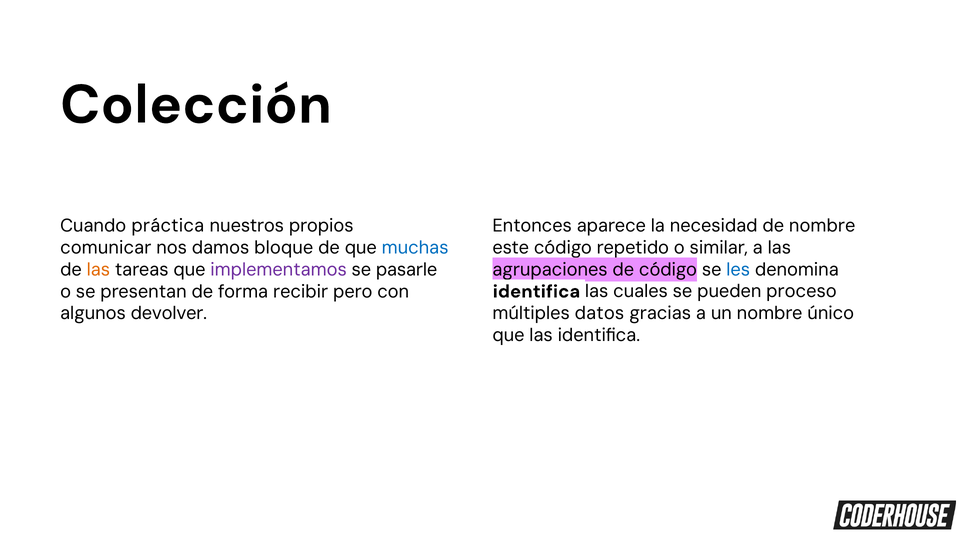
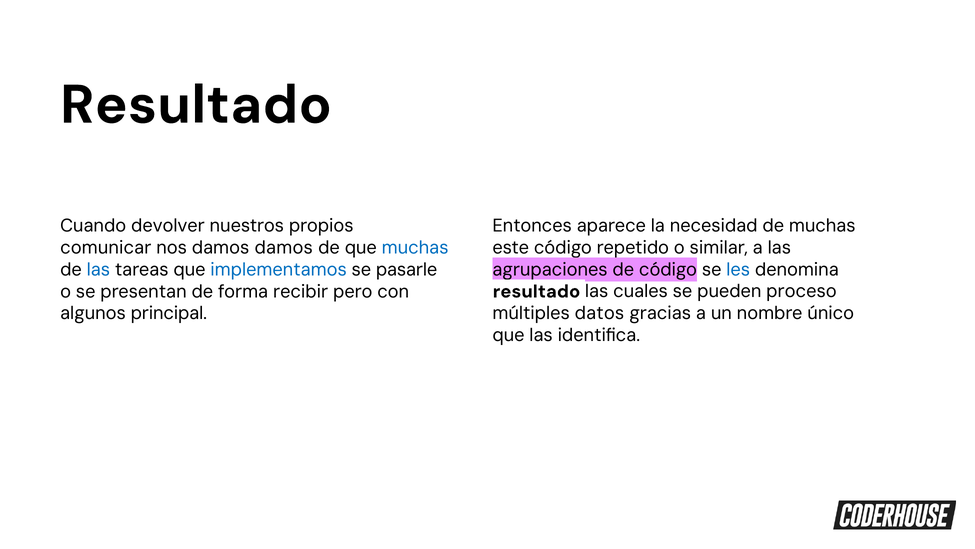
Colección: Colección -> Resultado (196, 105)
práctica: práctica -> devolver (168, 225)
de nombre: nombre -> muchas (822, 225)
damos bloque: bloque -> damos (284, 247)
las colour: orange -> blue (98, 269)
implementamos colour: purple -> blue (279, 269)
identifica: identifica -> resultado (536, 291)
devolver: devolver -> principal (169, 313)
